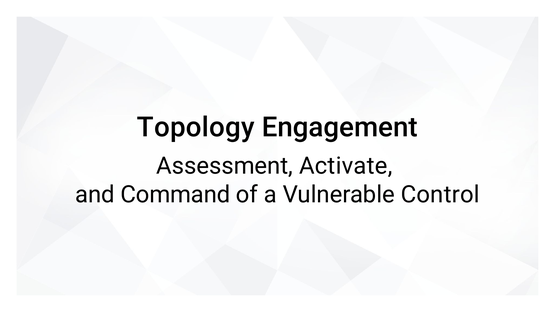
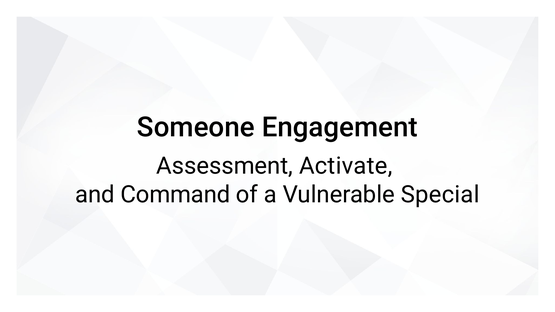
Topology: Topology -> Someone (196, 128)
Control: Control -> Special (440, 195)
